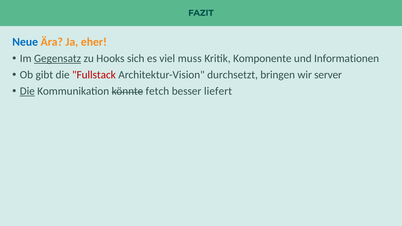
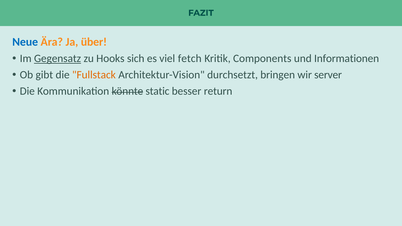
eher: eher -> über (94, 42)
muss: muss -> fetch (190, 59)
Komponente: Komponente -> Components (262, 59)
Fullstack colour: red -> orange (94, 75)
Die underline: present -> none (27, 91)
fetch: fetch -> static (157, 91)
liefert: liefert -> return (218, 91)
